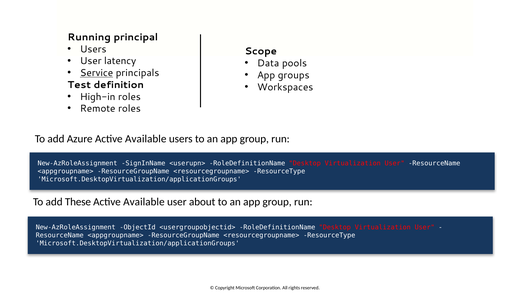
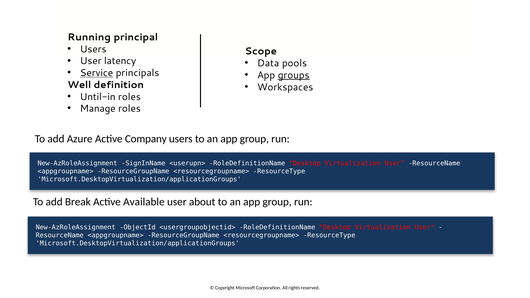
groups underline: none -> present (294, 75)
Test: Test -> Well (79, 85)
High-in: High-in -> Until-in (98, 97)
Remote: Remote -> Manage (98, 109)
Azure Active Available: Available -> Company (146, 139)
These: These -> Break (78, 202)
